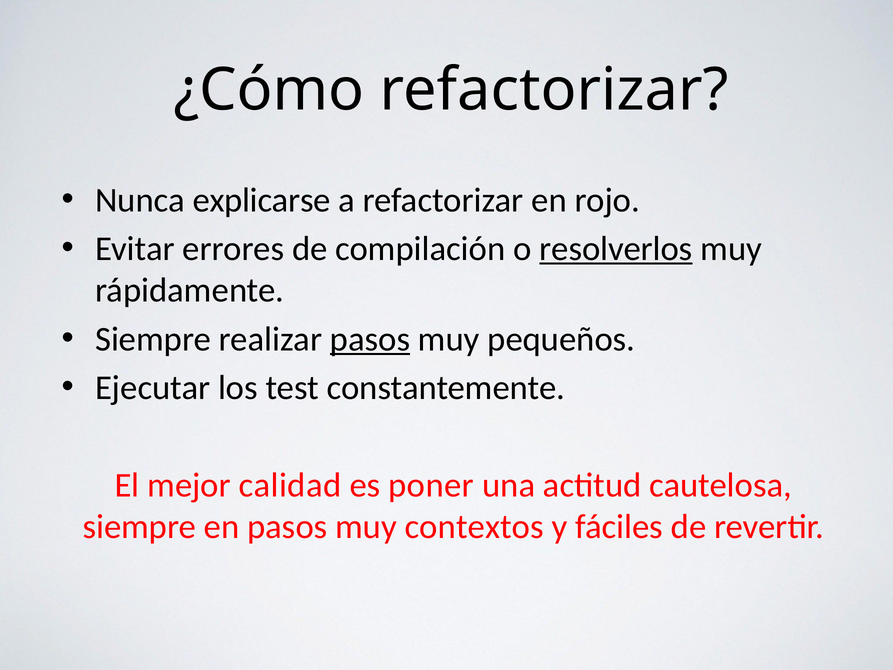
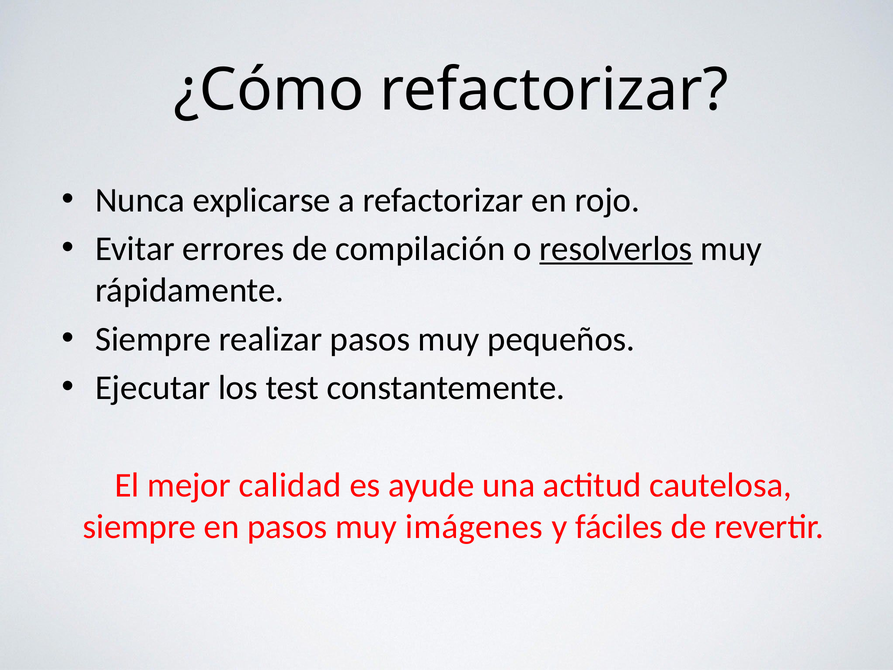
pasos underline: present -> none (370, 339)
poner: poner -> ayude (431, 485)
contextos: contextos -> imágenes (474, 527)
